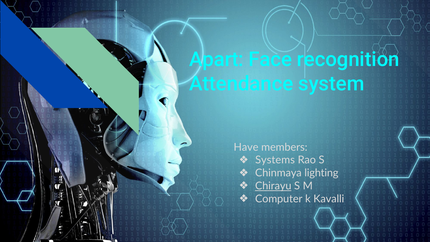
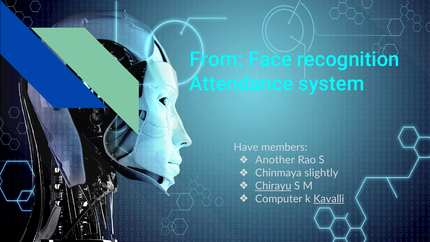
Apart: Apart -> From (216, 59)
Systems: Systems -> Another (275, 160)
lighting: lighting -> slightly (321, 173)
Kavalli underline: none -> present (329, 199)
